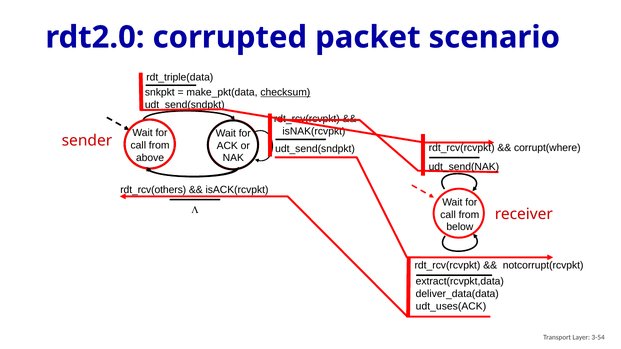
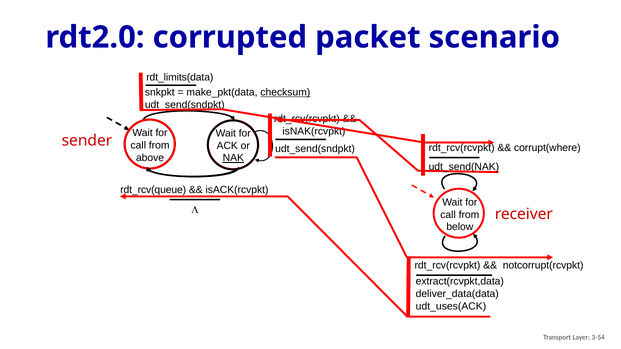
rdt_triple(data: rdt_triple(data -> rdt_limits(data (180, 77)
NAK underline: none -> present (233, 158)
rdt_rcv(others: rdt_rcv(others -> rdt_rcv(queue (153, 190)
